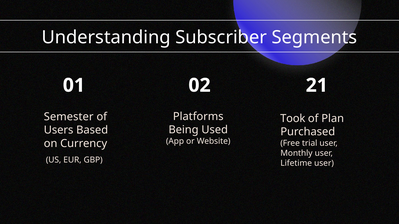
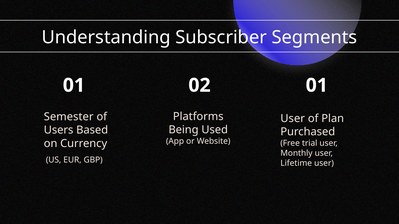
02 21: 21 -> 01 (317, 85)
Took: Took -> User (293, 119)
